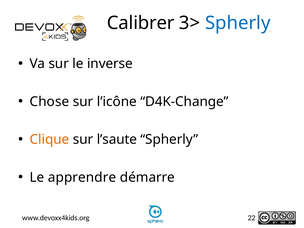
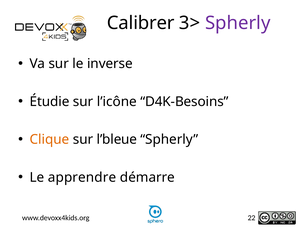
Spherly colour: blue -> purple (238, 23)
Chose: Chose -> Étudie (50, 102)
D4K-Change: D4K-Change -> D4K-Besoins (184, 102)
l’saute: l’saute -> l’bleue (117, 139)
